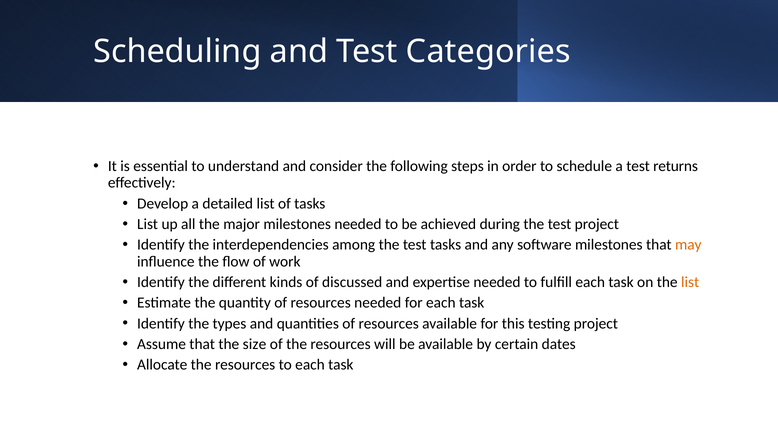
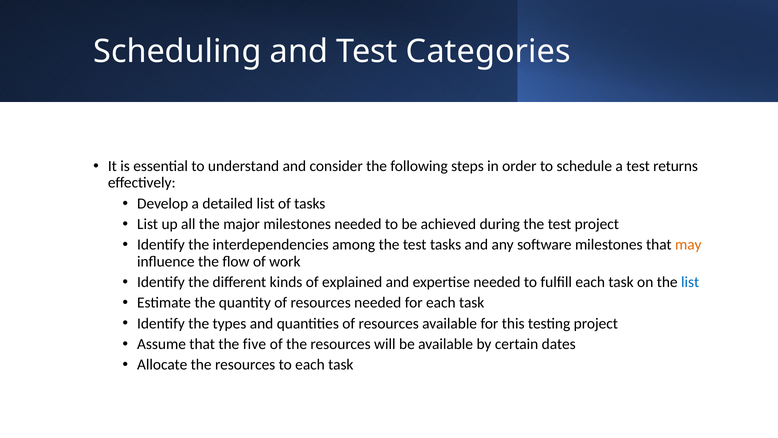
discussed: discussed -> explained (352, 282)
list colour: orange -> blue (690, 282)
size: size -> five (254, 344)
